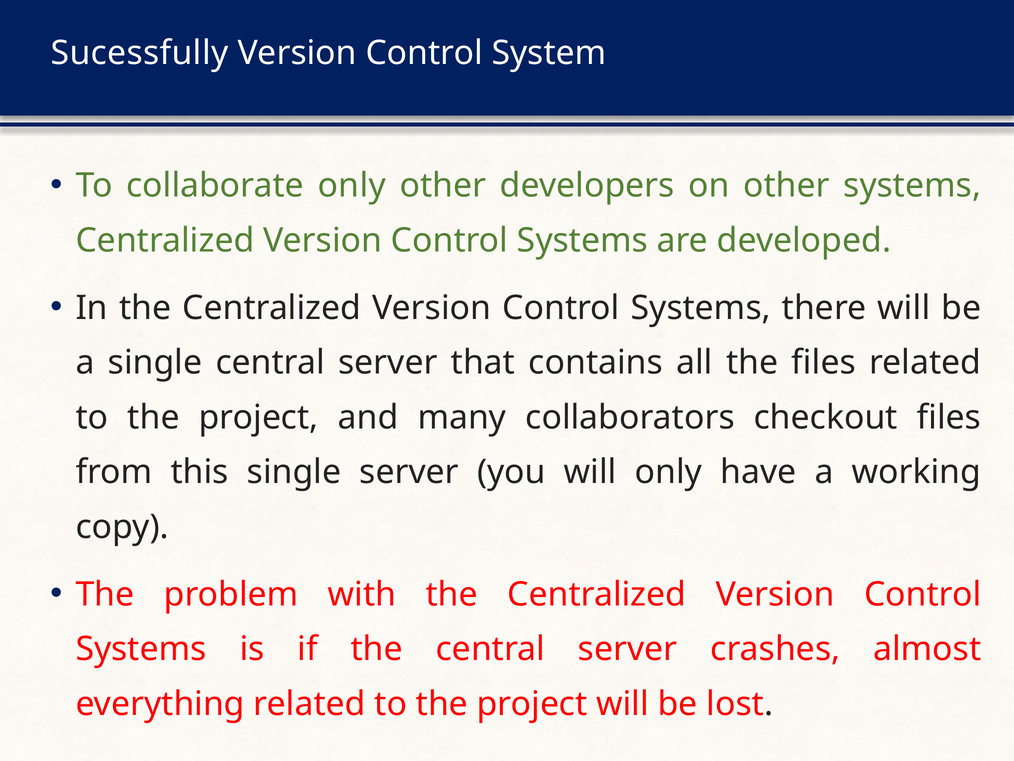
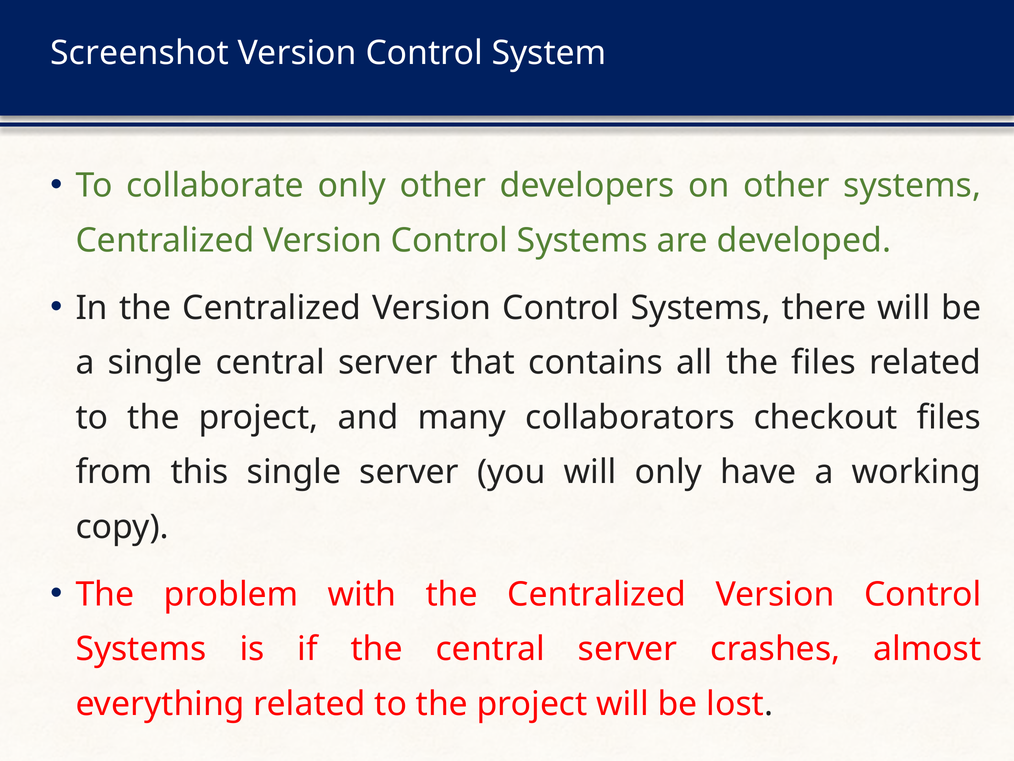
Sucessfully: Sucessfully -> Screenshot (140, 53)
